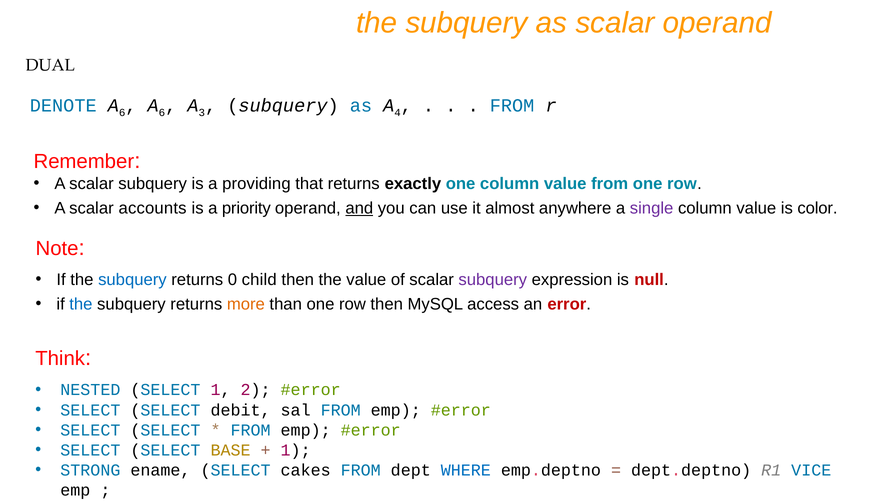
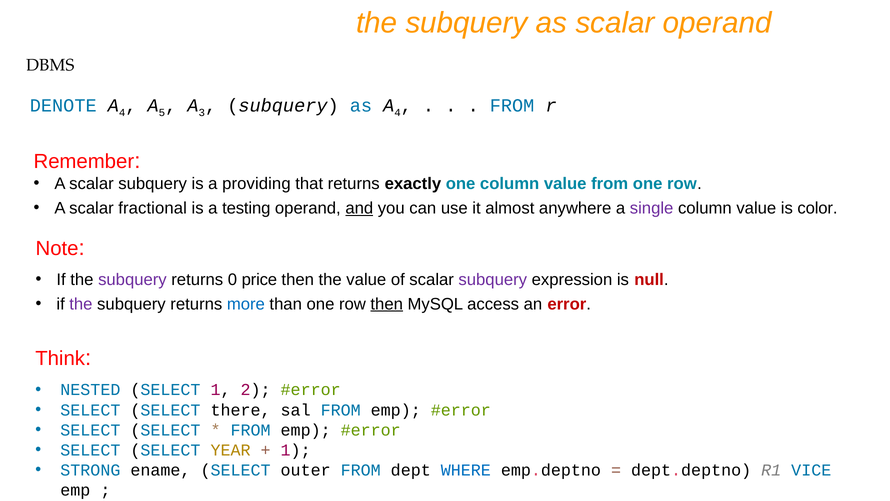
DUAL: DUAL -> DBMS (50, 65)
6: 6 -> 4 (122, 113)
6: 6 -> 5 (162, 113)
accounts: accounts -> fractional (153, 208)
priority: priority -> testing (246, 208)
subquery colour: blue -> purple (132, 279)
child: child -> price (259, 279)
the colour: blue -> purple (81, 304)
more colour: orange -> blue (246, 304)
then underline: none -> present (387, 304)
debit: debit -> there (241, 410)
BASE: BASE -> YEAR (231, 450)
cakes: cakes -> outer (306, 470)
